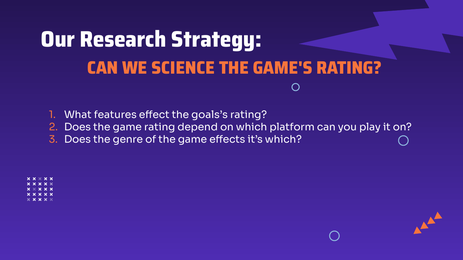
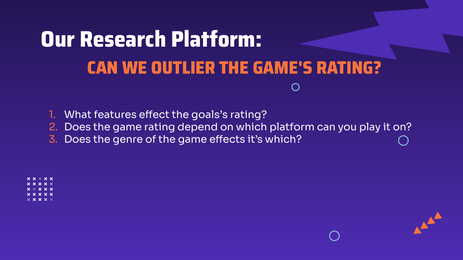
Research Strategy: Strategy -> Platform (217, 39)
SCIENCE: SCIENCE -> OUTLIER (183, 68)
